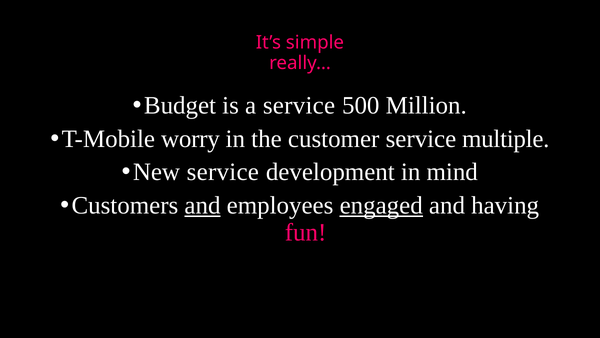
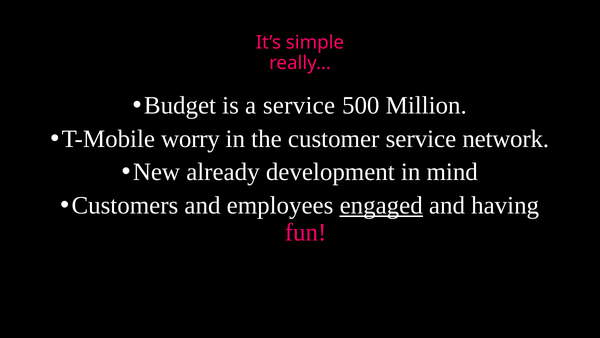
multiple: multiple -> network (506, 139)
New service: service -> already (223, 172)
and underline: present -> none (202, 205)
